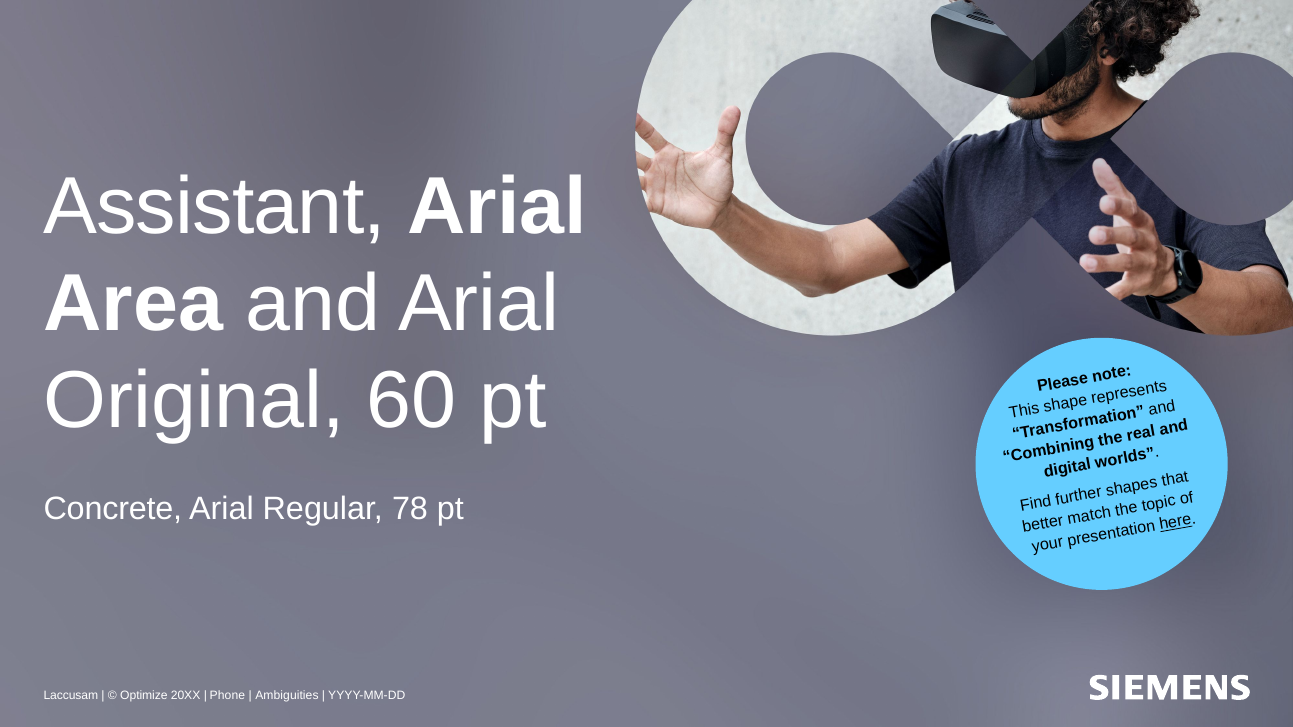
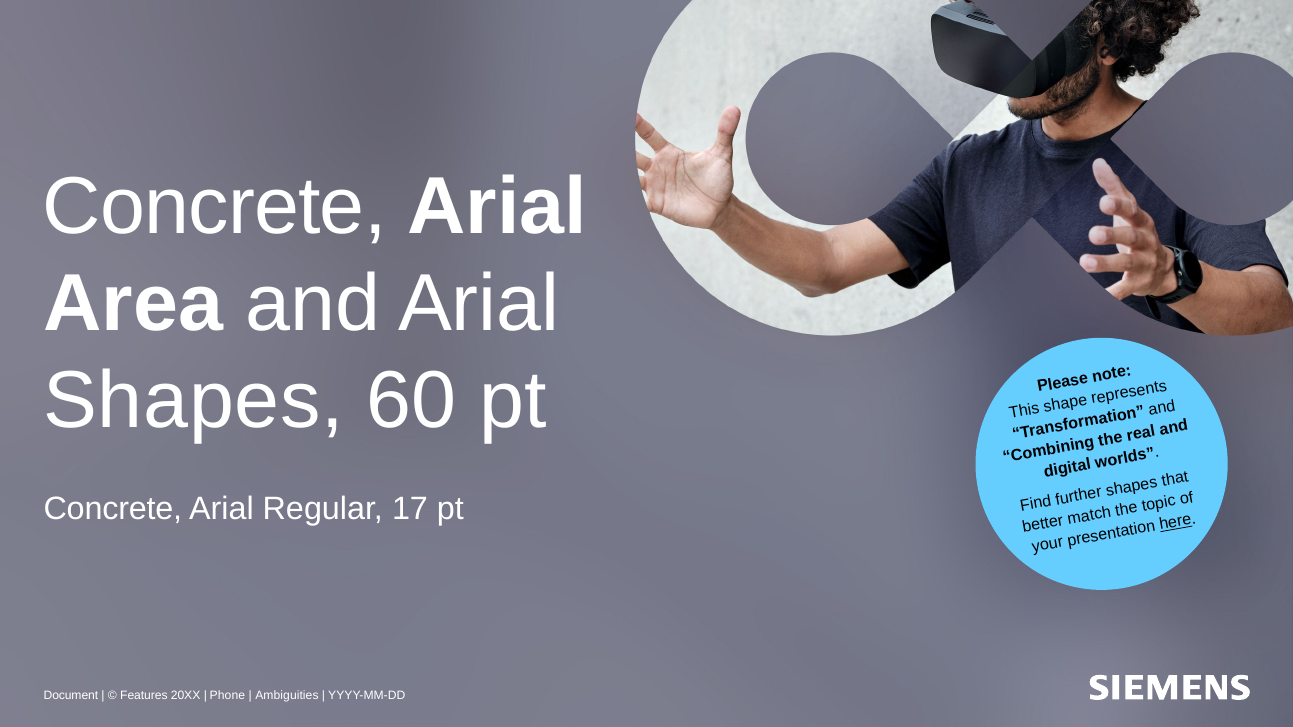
Assistant: Assistant -> Concrete (215, 207)
Original: Original -> Shapes (194, 401)
78: 78 -> 17 (410, 509)
Laccusam: Laccusam -> Document (71, 696)
Optimize: Optimize -> Features (144, 696)
